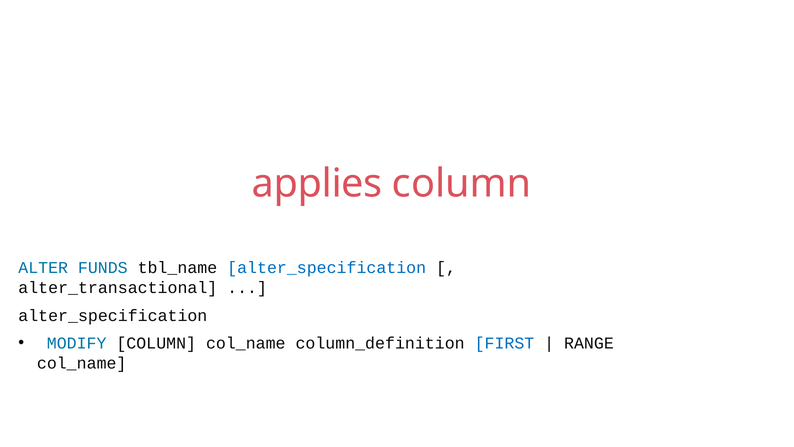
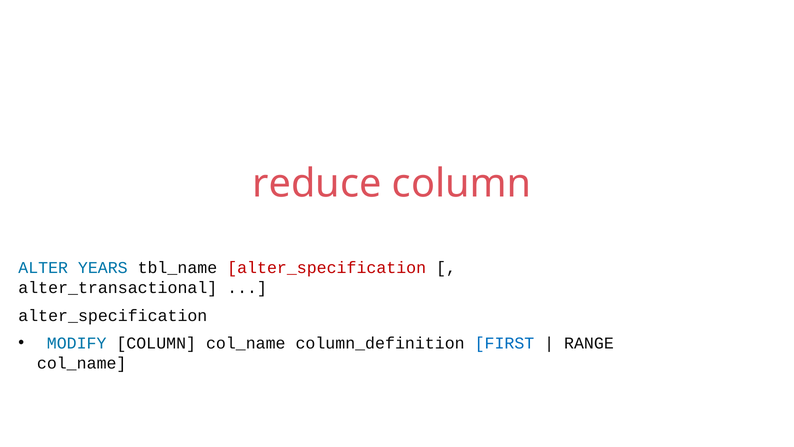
applies: applies -> reduce (317, 183)
FUNDS: FUNDS -> YEARS (103, 268)
alter_specification colour: blue -> red (327, 268)
